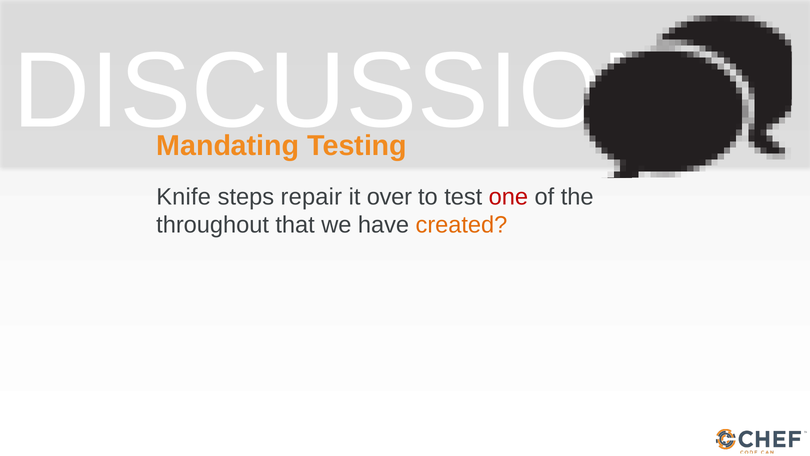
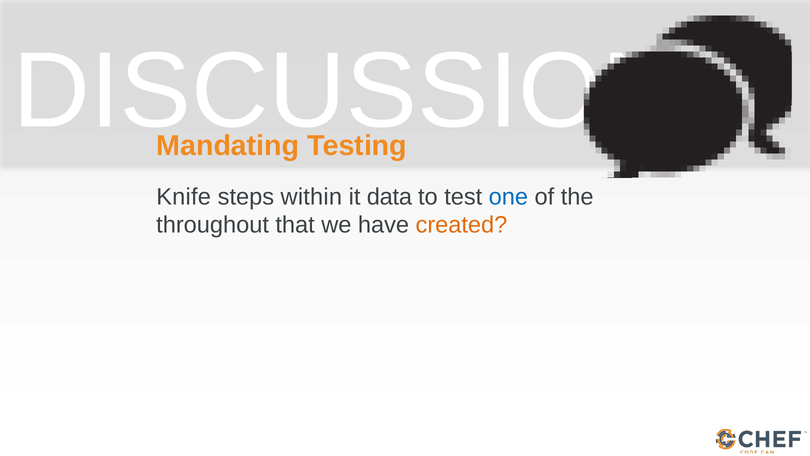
repair: repair -> within (311, 197)
over: over -> data (389, 197)
one colour: red -> blue (508, 197)
